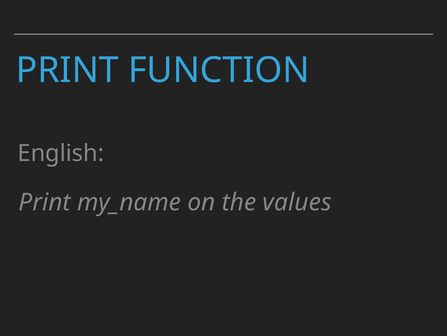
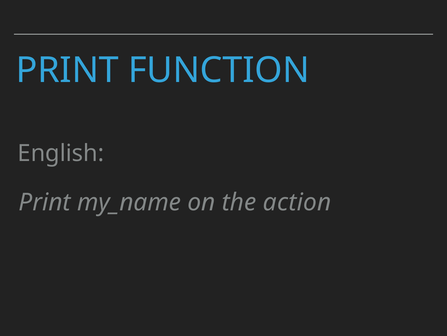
values: values -> action (297, 202)
